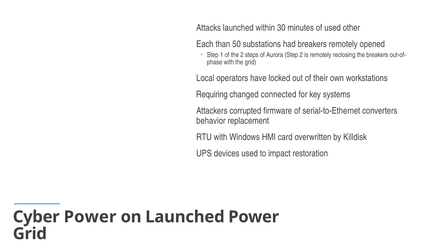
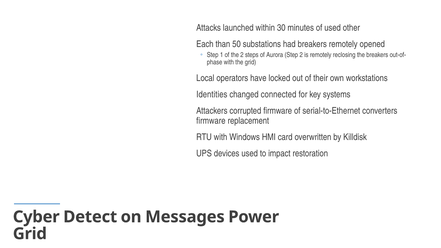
Requiring: Requiring -> Identities (212, 95)
behavior: behavior -> firmware (211, 121)
Cyber Power: Power -> Detect (90, 217)
on Launched: Launched -> Messages (185, 217)
